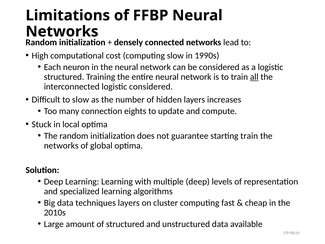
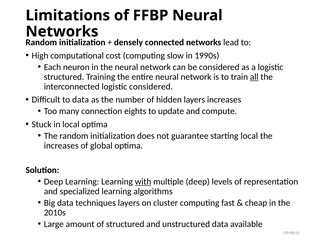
to slow: slow -> data (81, 100)
starting train: train -> local (249, 136)
networks: networks -> increases (61, 145)
with underline: none -> present (143, 181)
